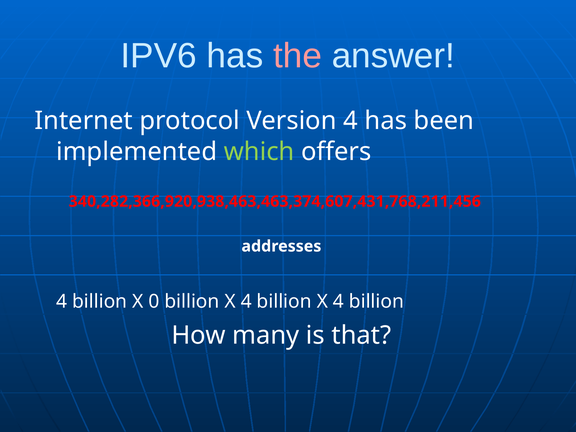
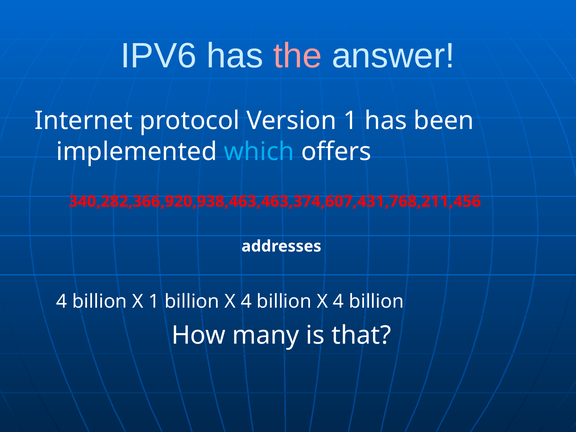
Version 4: 4 -> 1 (351, 121)
which colour: light green -> light blue (259, 152)
X 0: 0 -> 1 (154, 302)
